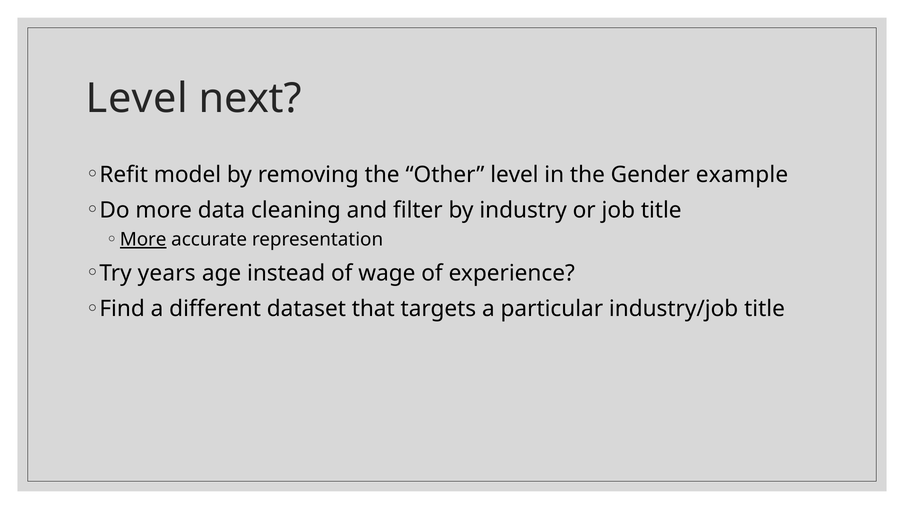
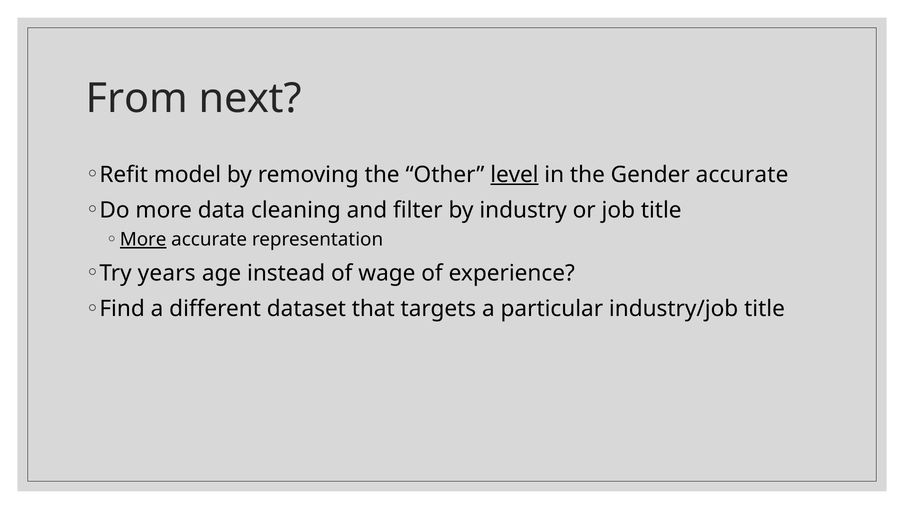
Level: Level -> From (137, 98)
level underline: none -> present (514, 174)
Gender example: example -> accurate (742, 174)
